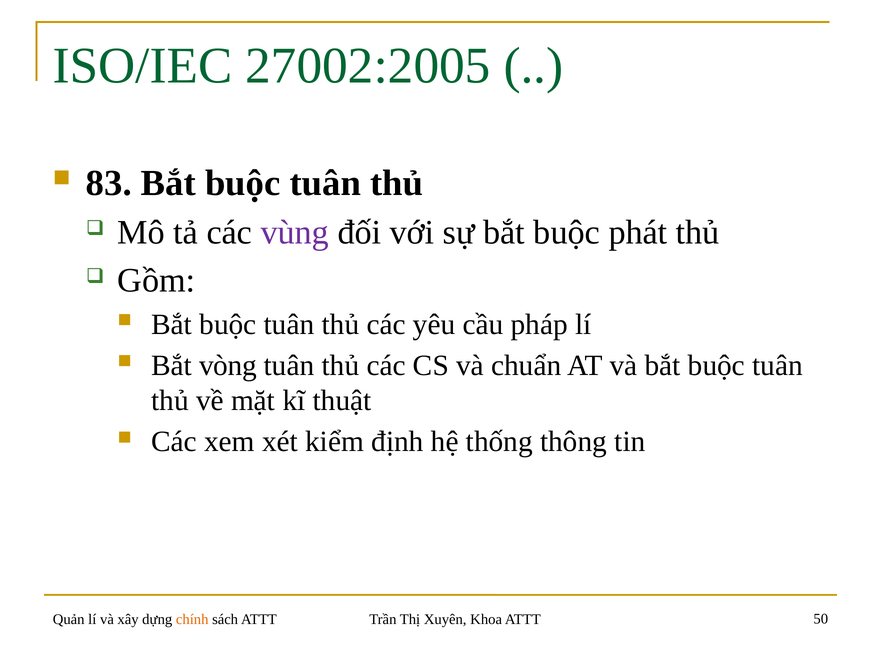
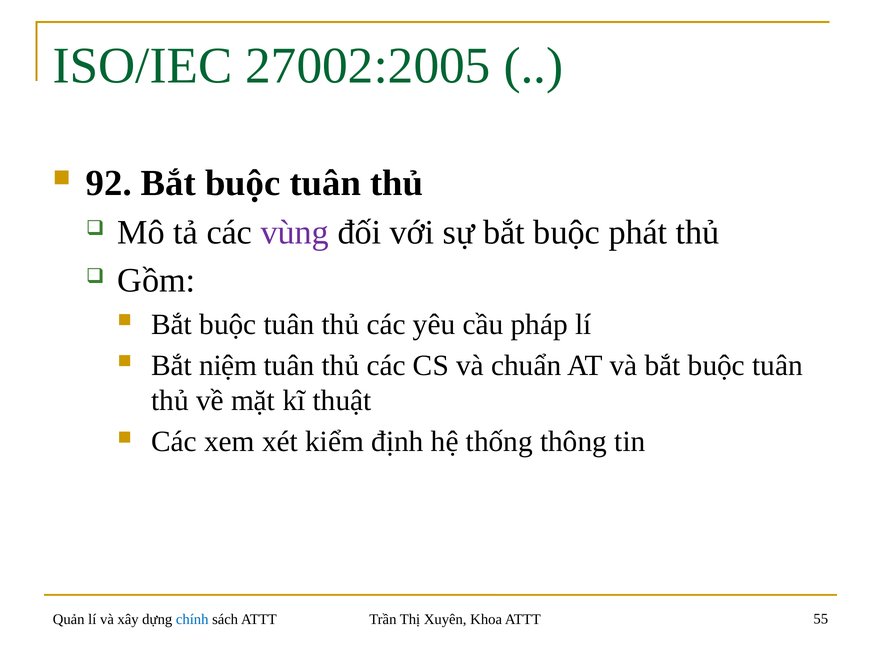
83: 83 -> 92 (109, 183)
vòng: vòng -> niệm (228, 365)
chính colour: orange -> blue (192, 619)
50: 50 -> 55 (821, 619)
